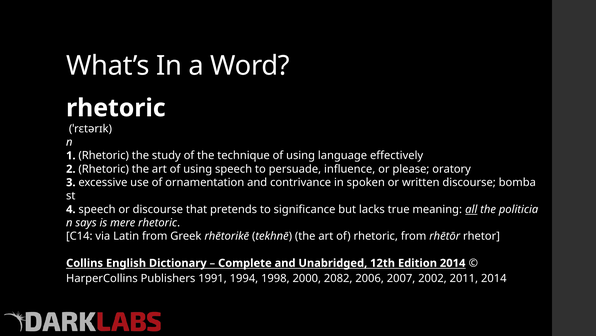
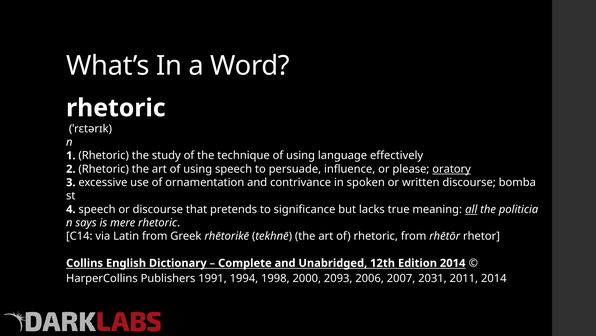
oratory underline: none -> present (452, 169)
2082: 2082 -> 2093 (338, 278)
2002: 2002 -> 2031 (432, 278)
